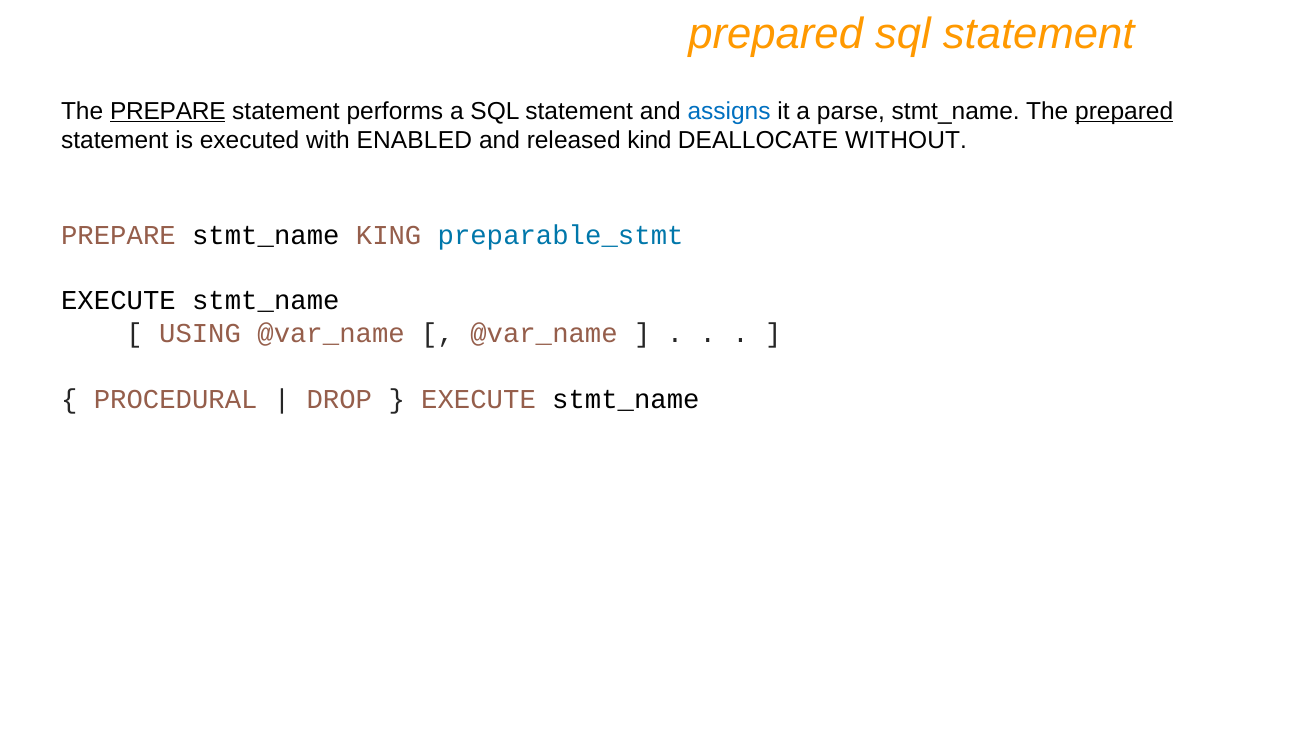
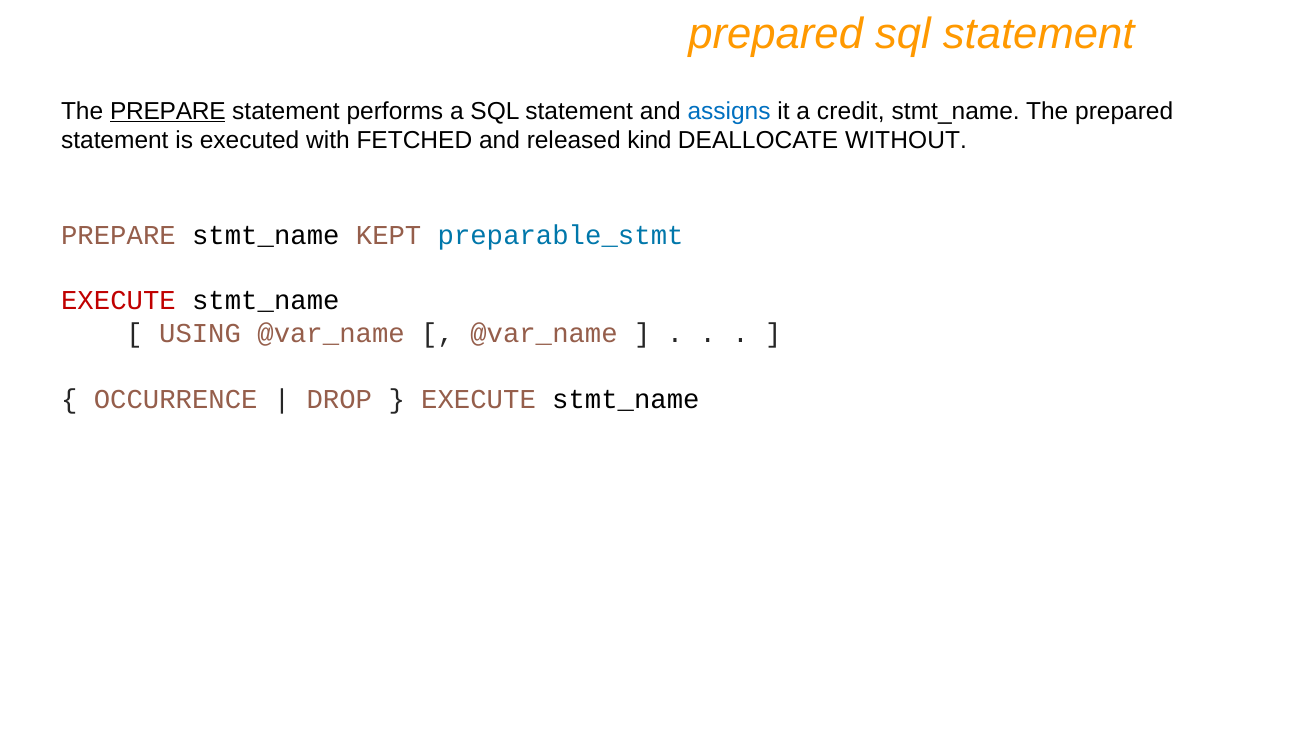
parse: parse -> credit (851, 111)
prepared underline: present -> none (1124, 111)
ENABLED: ENABLED -> FETCHED (414, 141)
KING: KING -> KEPT (389, 235)
EXECUTE colour: black -> red (118, 301)
PROCEDURAL: PROCEDURAL -> OCCURRENCE (176, 399)
